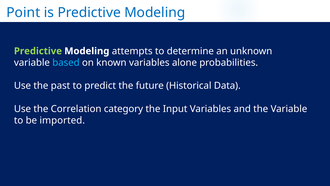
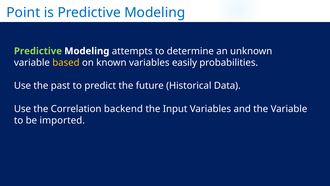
based colour: light blue -> yellow (66, 63)
alone: alone -> easily (184, 63)
category: category -> backend (123, 109)
